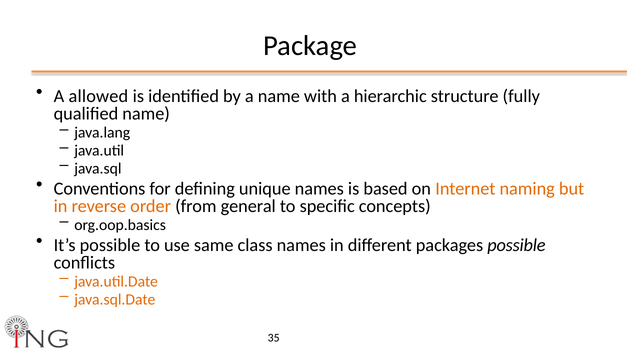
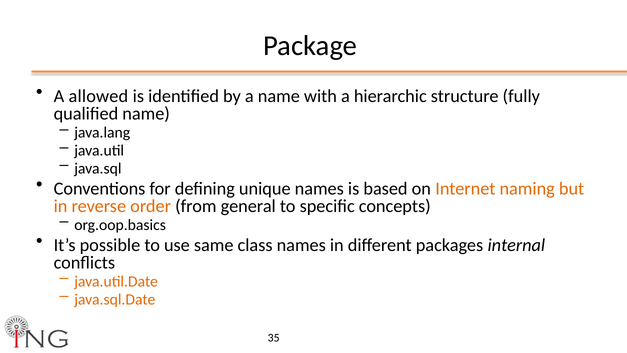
packages possible: possible -> internal (516, 245)
